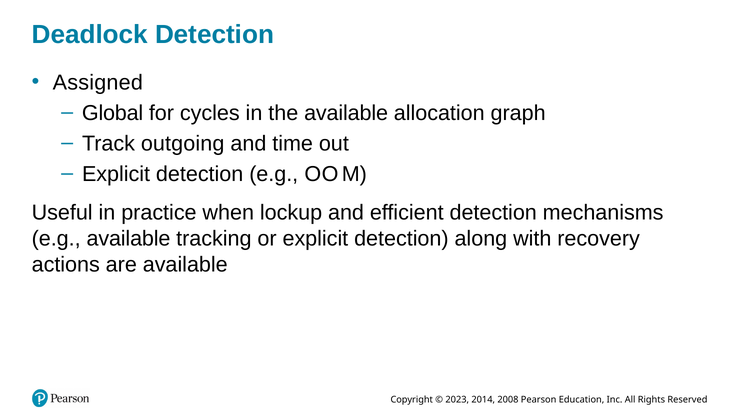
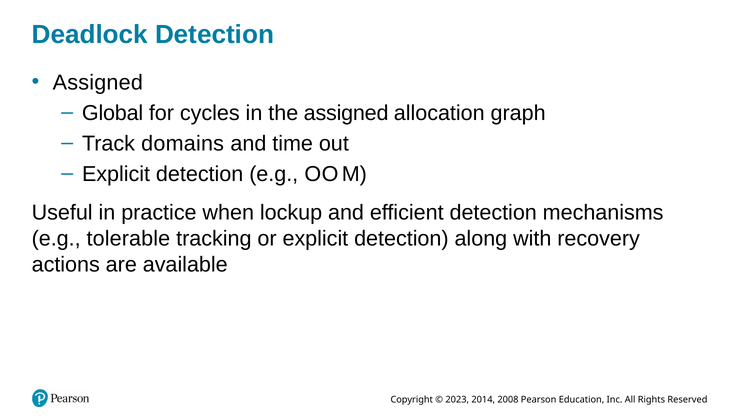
the available: available -> assigned (346, 113)
outgoing: outgoing -> domains (183, 143)
e.g available: available -> tolerable (128, 238)
